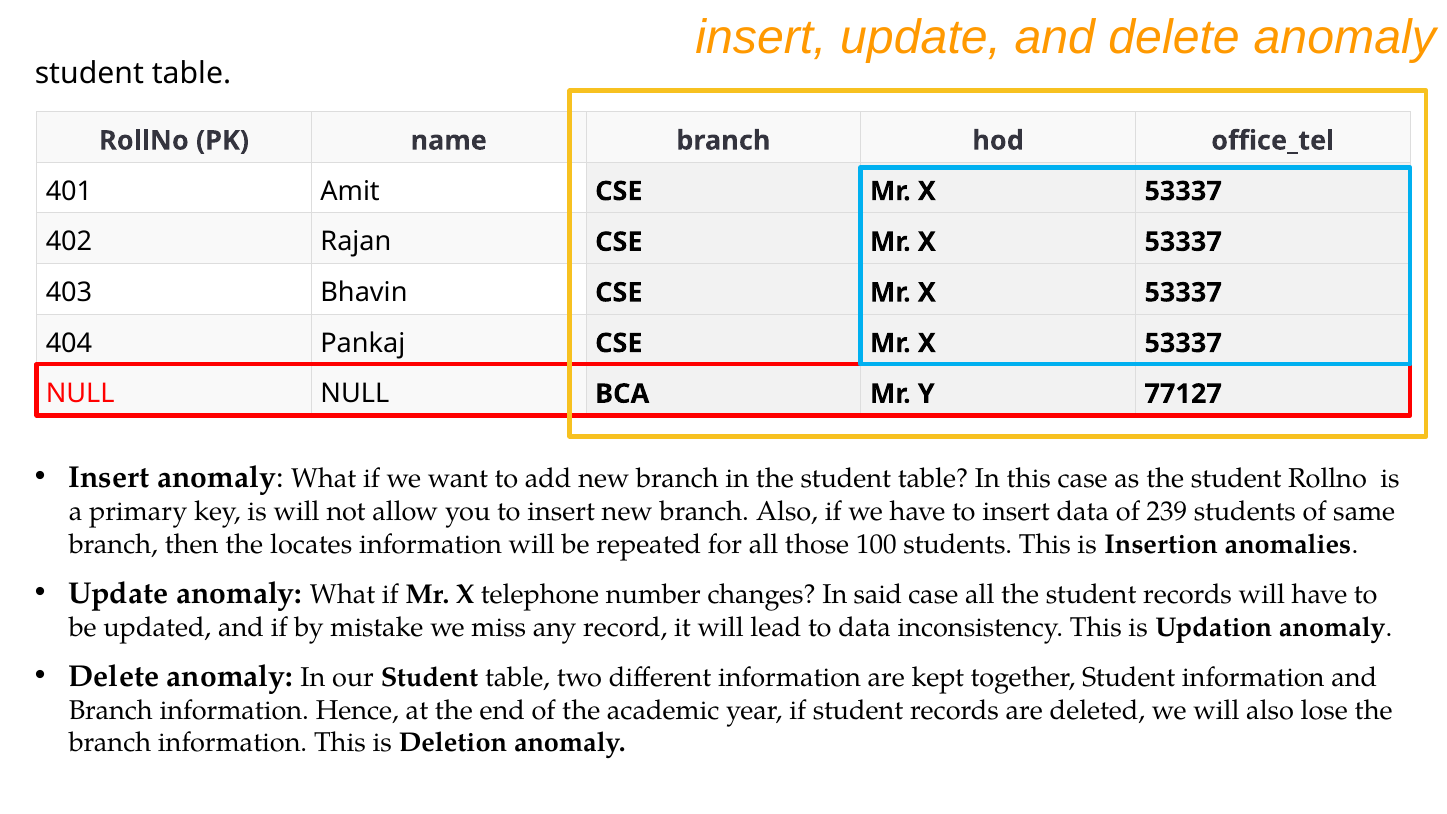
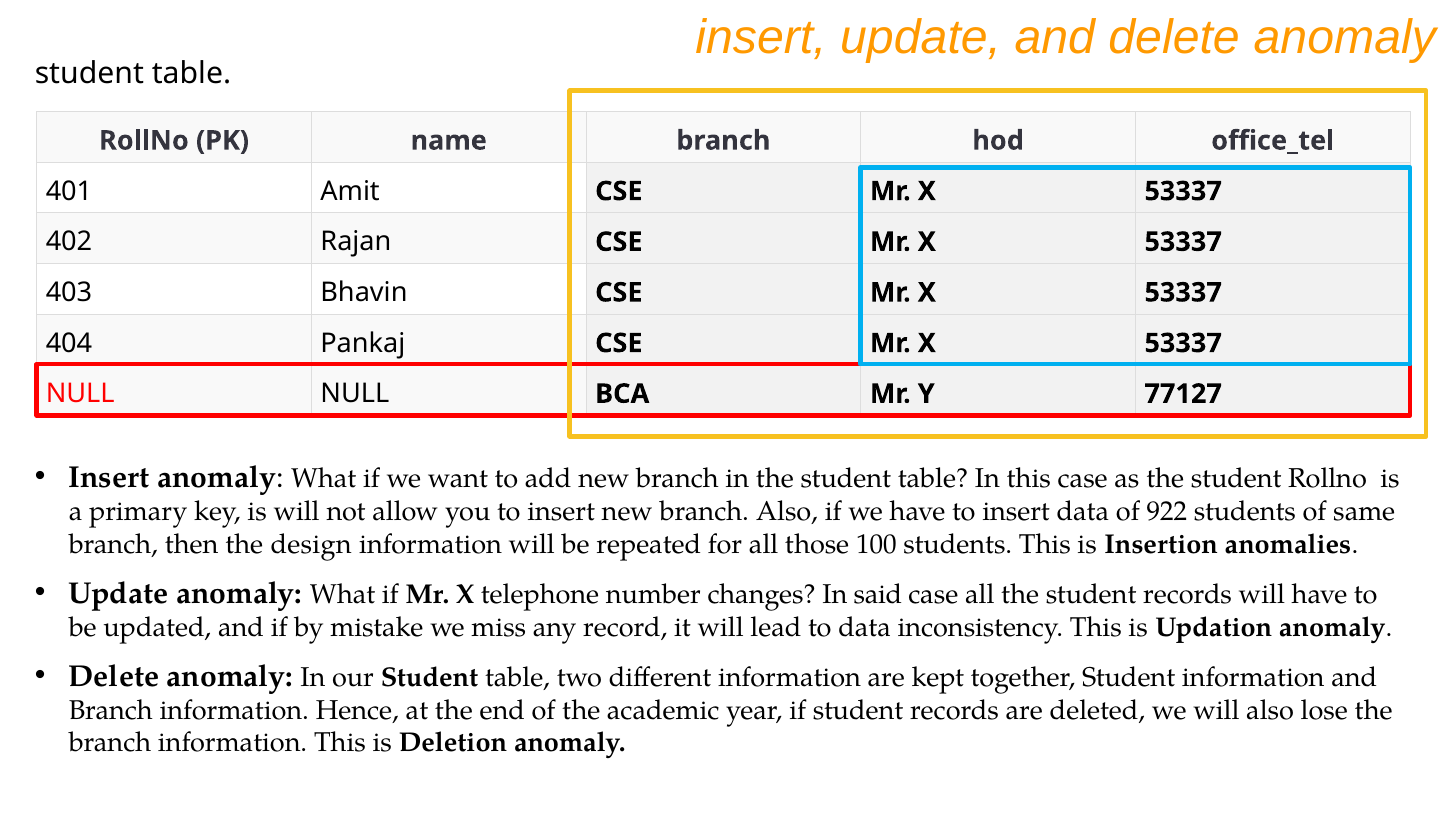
239: 239 -> 922 (1167, 511)
locates: locates -> design (311, 544)
